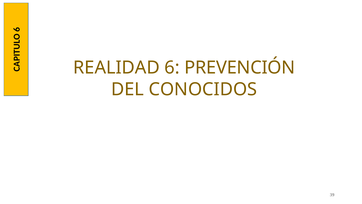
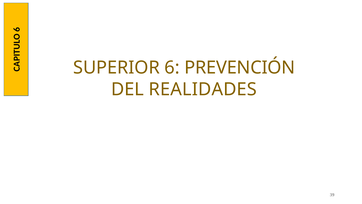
REALIDAD: REALIDAD -> SUPERIOR (116, 68)
CONOCIDOS: CONOCIDOS -> REALIDADES (203, 89)
